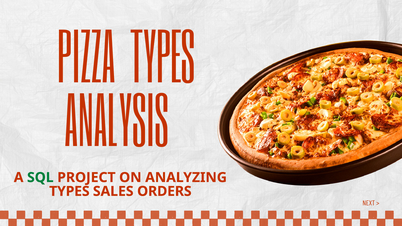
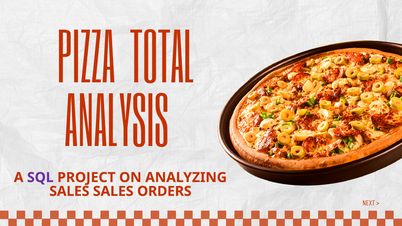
PIZZA TYPES: TYPES -> TOTAL (162, 62)
SQL colour: green -> purple (40, 178)
TYPES: TYPES -> SALES (69, 191)
